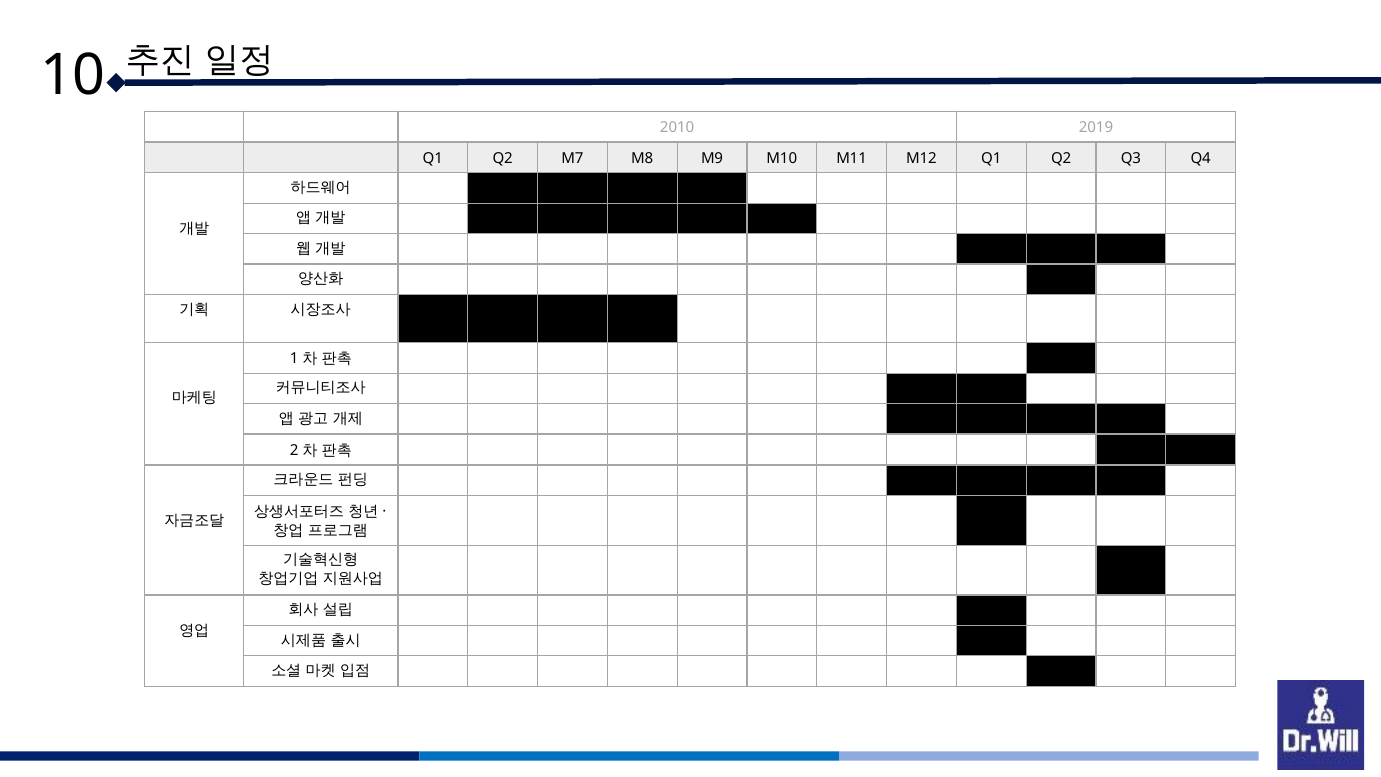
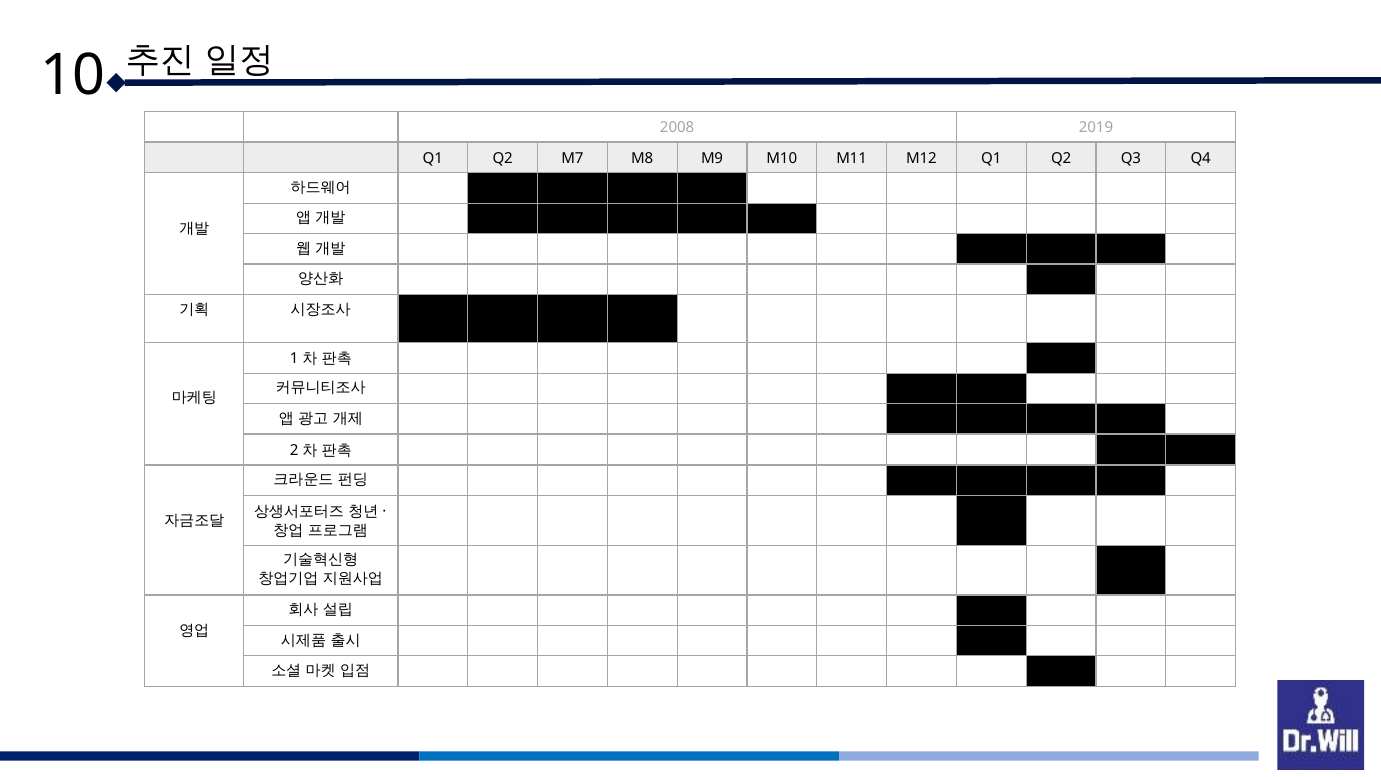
2010: 2010 -> 2008 (677, 127)
